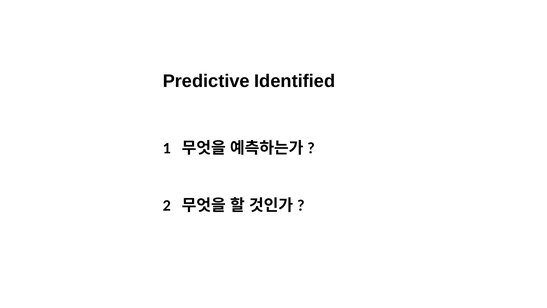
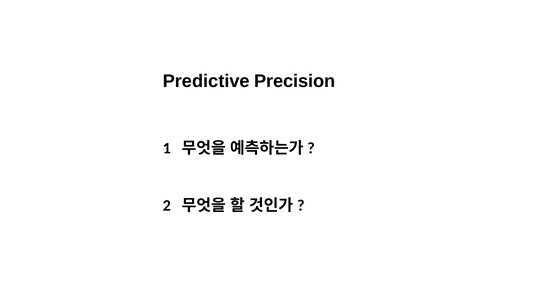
Identified: Identified -> Precision (295, 81)
